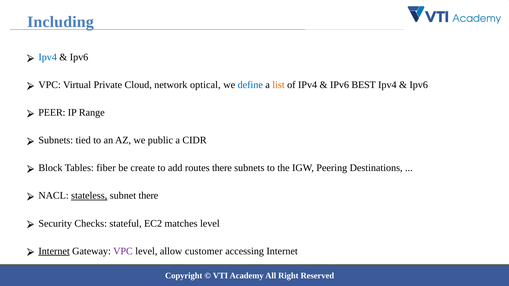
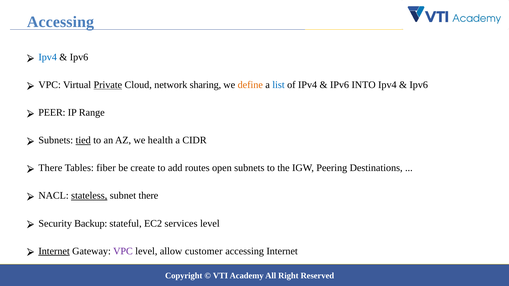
Including: Including -> Accessing (60, 22)
Private underline: none -> present (108, 85)
optical: optical -> sharing (205, 85)
define colour: blue -> orange (250, 85)
list colour: orange -> blue (278, 85)
BEST: BEST -> INTO (364, 85)
tied underline: none -> present (83, 140)
public: public -> health (160, 140)
Block: Block -> There (50, 168)
routes there: there -> open (222, 168)
Checks: Checks -> Backup (91, 224)
matches: matches -> services (181, 224)
